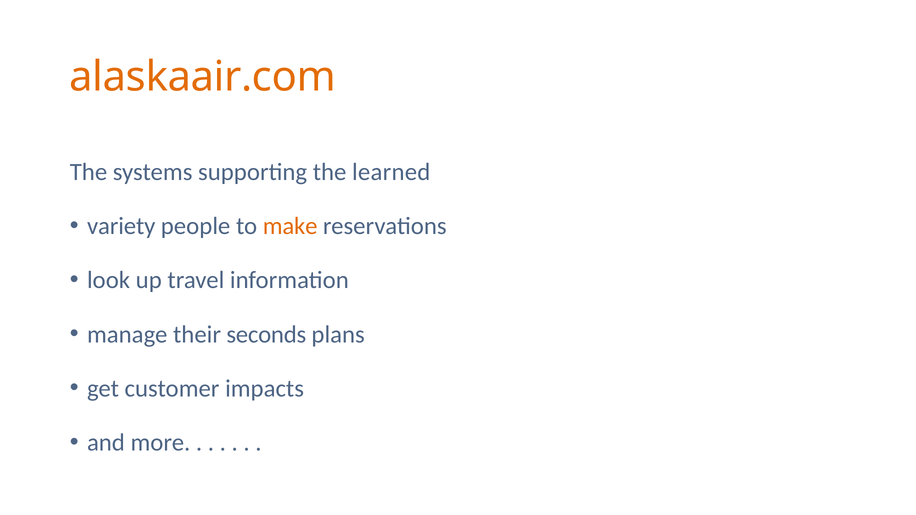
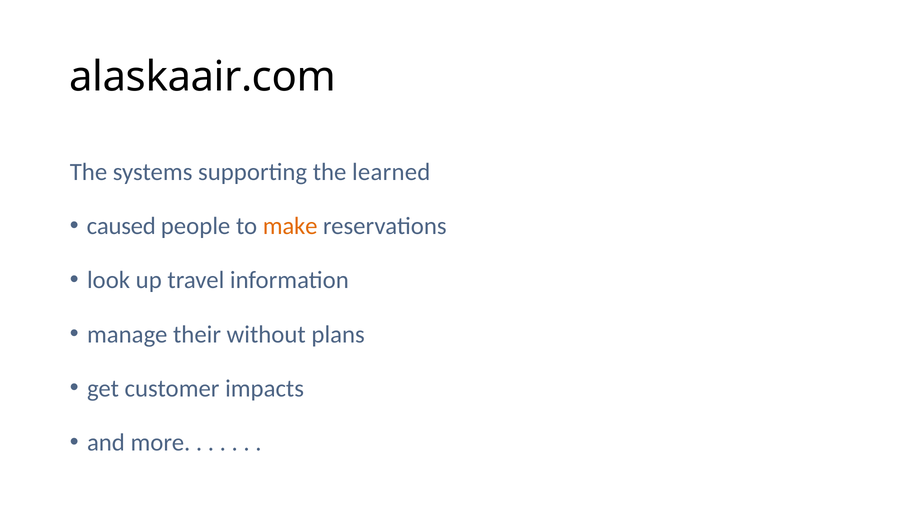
alaskaair.com colour: orange -> black (203, 77)
variety: variety -> caused (121, 226)
seconds: seconds -> without (266, 335)
